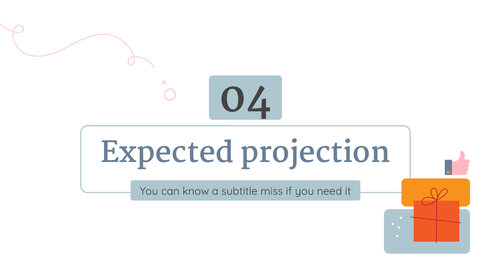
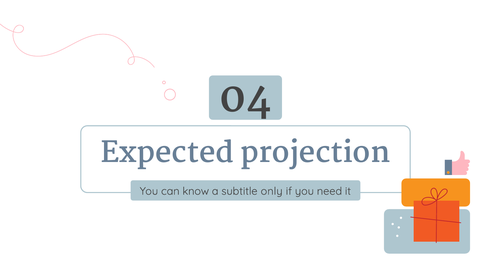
miss: miss -> only (272, 191)
